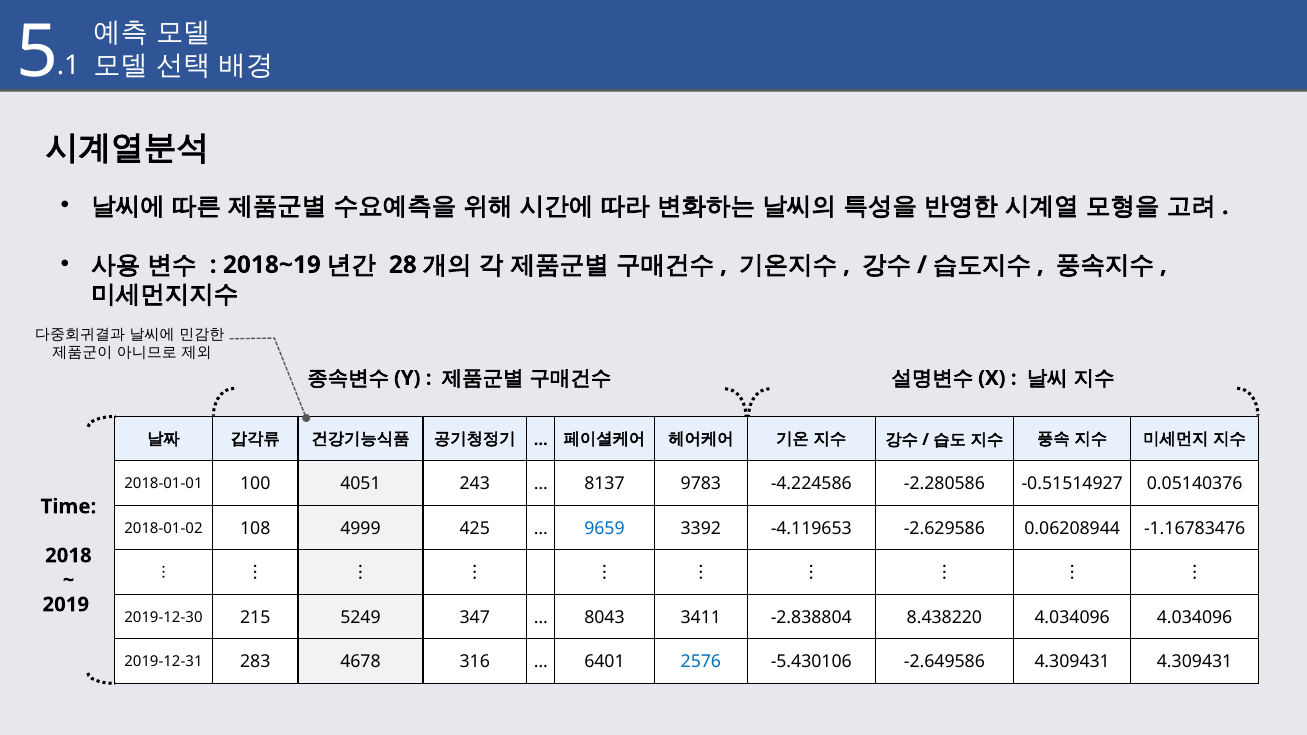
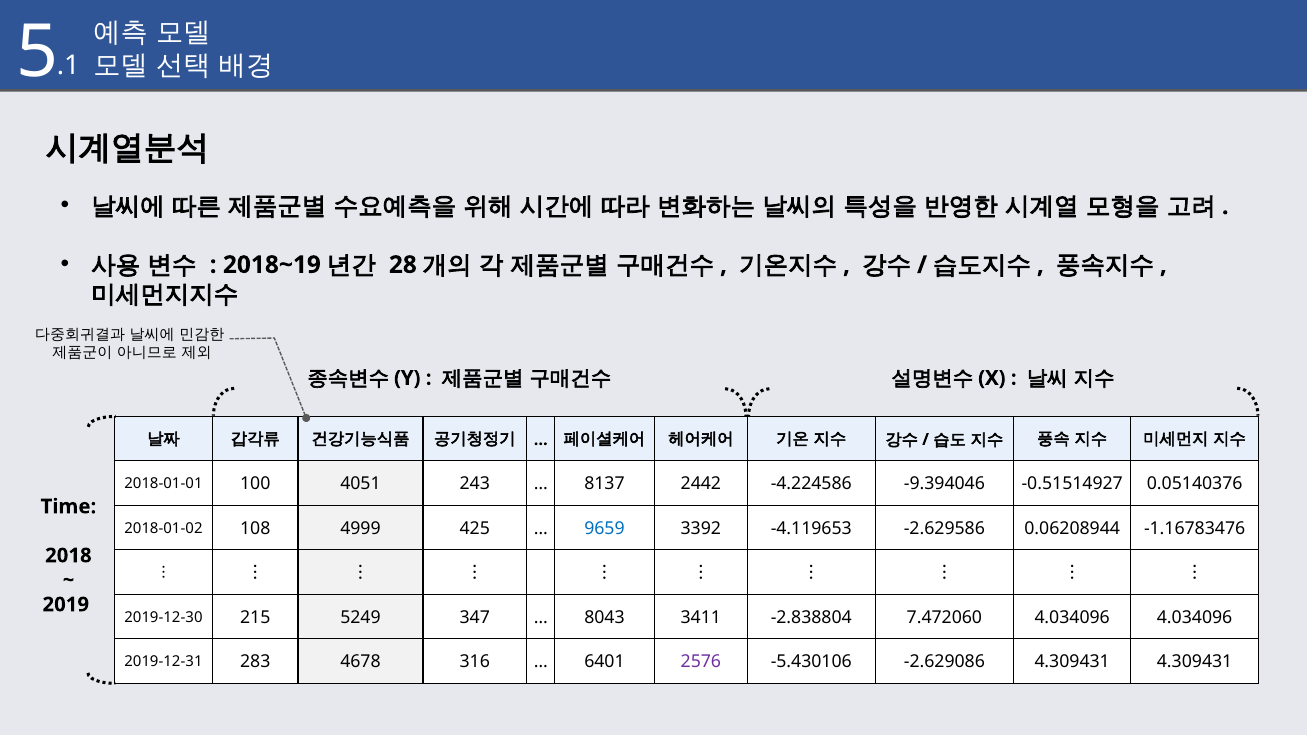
9783: 9783 -> 2442 (701, 484)
-2.280586: -2.280586 -> -9.394046 (944, 484)
8.438220: 8.438220 -> 7.472060 (944, 618)
2576 colour: blue -> purple (701, 662)
-2.649586: -2.649586 -> -2.629086 (944, 662)
